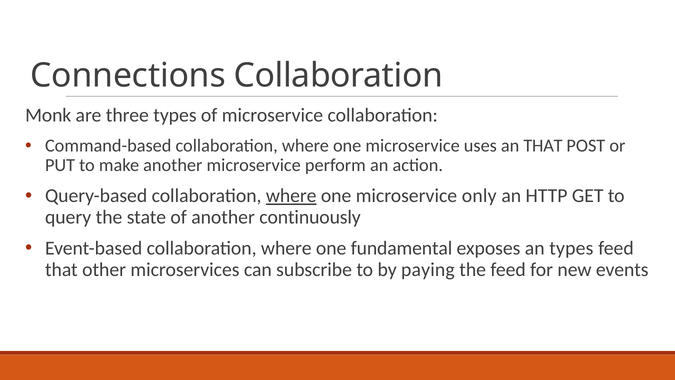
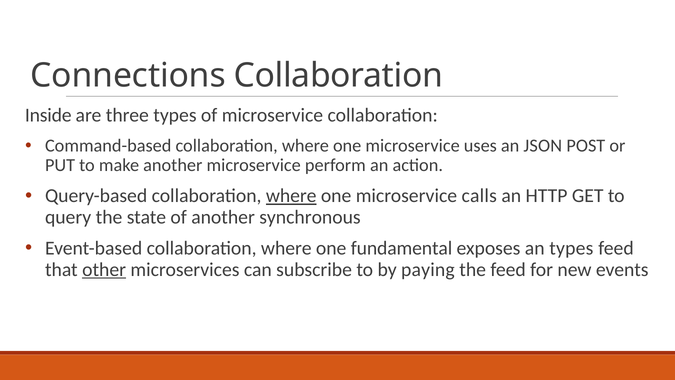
Monk: Monk -> Inside (48, 115)
an THAT: THAT -> JSON (543, 146)
only: only -> calls (479, 196)
continuously: continuously -> synchronous (310, 217)
other underline: none -> present (104, 269)
